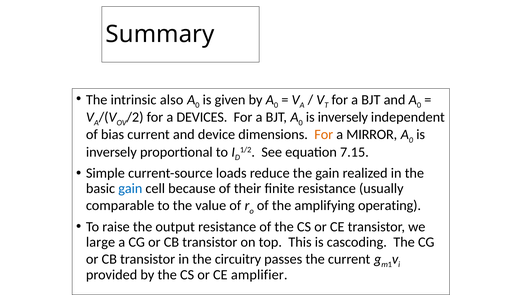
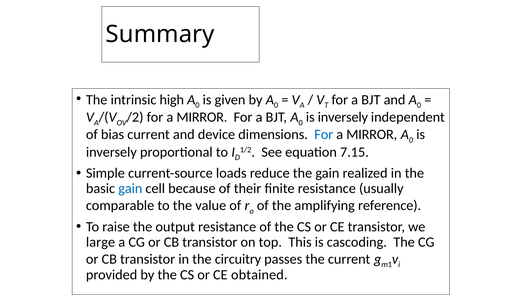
also: also -> high (172, 100)
DEVICES: DEVICES -> MIRROR (202, 117)
For colour: orange -> blue (324, 135)
operating: operating -> reference (390, 206)
amplifier: amplifier -> obtained (259, 275)
